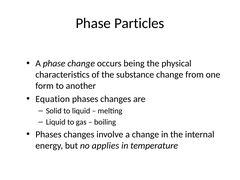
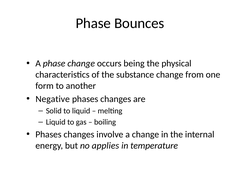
Particles: Particles -> Bounces (139, 23)
Equation: Equation -> Negative (53, 99)
